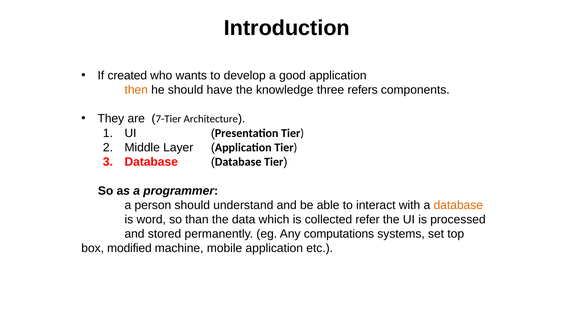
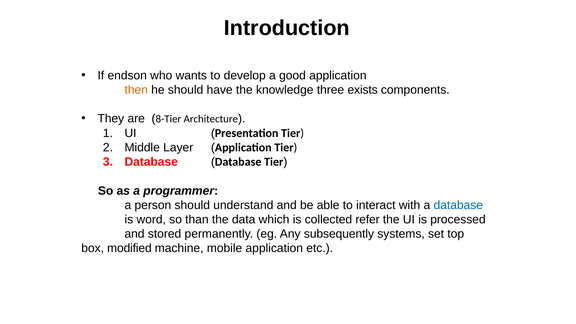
created: created -> endson (127, 75)
refers: refers -> exists (363, 90)
7-Tier: 7-Tier -> 8-Tier (168, 119)
database colour: orange -> blue (458, 205)
computations: computations -> subsequently (339, 234)
